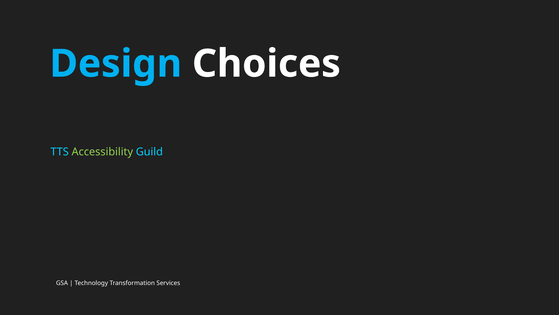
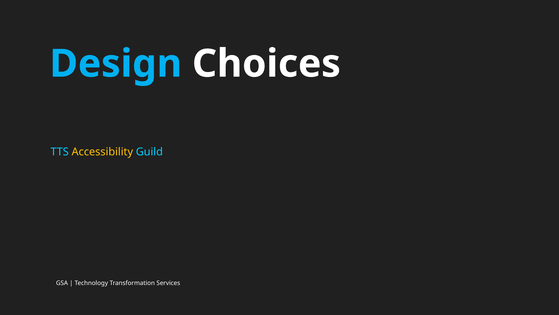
Accessibility colour: light green -> yellow (102, 152)
